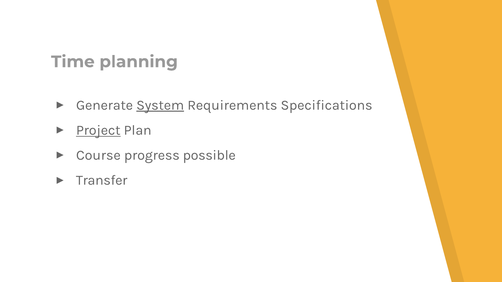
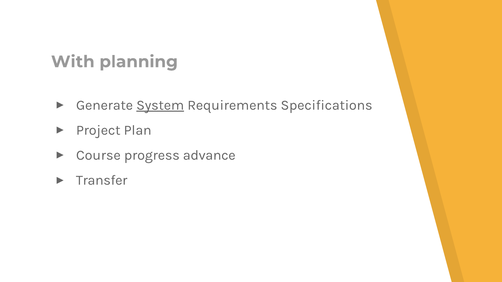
Time: Time -> With (73, 62)
Project underline: present -> none (98, 130)
possible: possible -> advance (209, 156)
